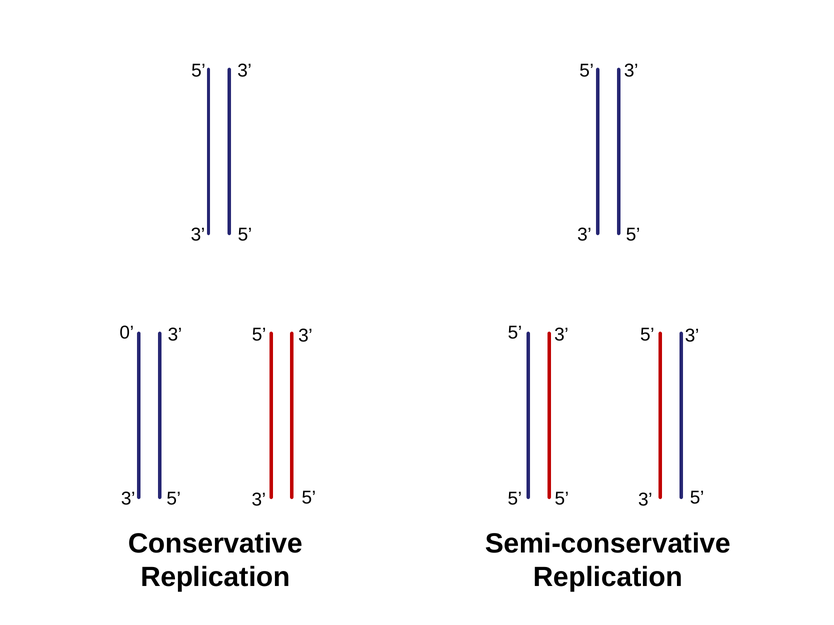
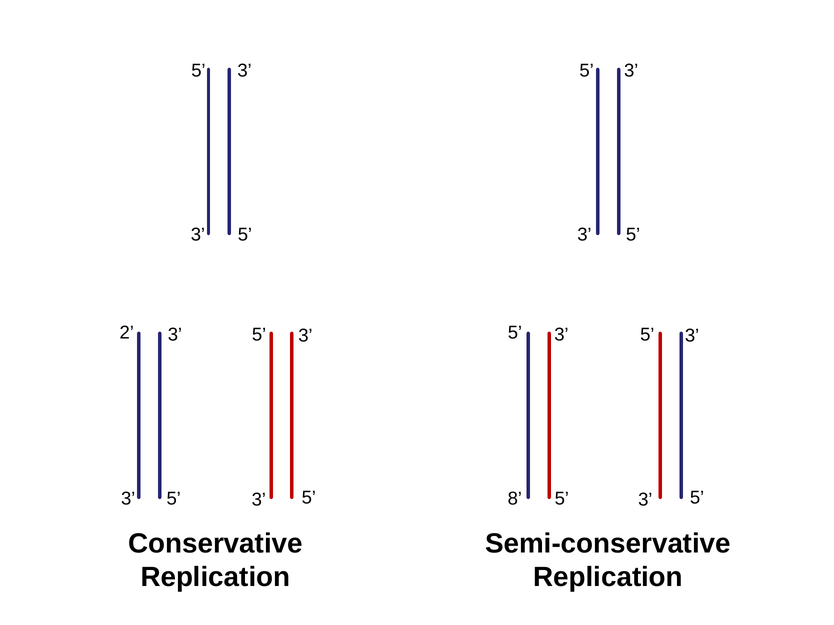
0: 0 -> 2 (127, 333)
5: 5 -> 8 (515, 499)
